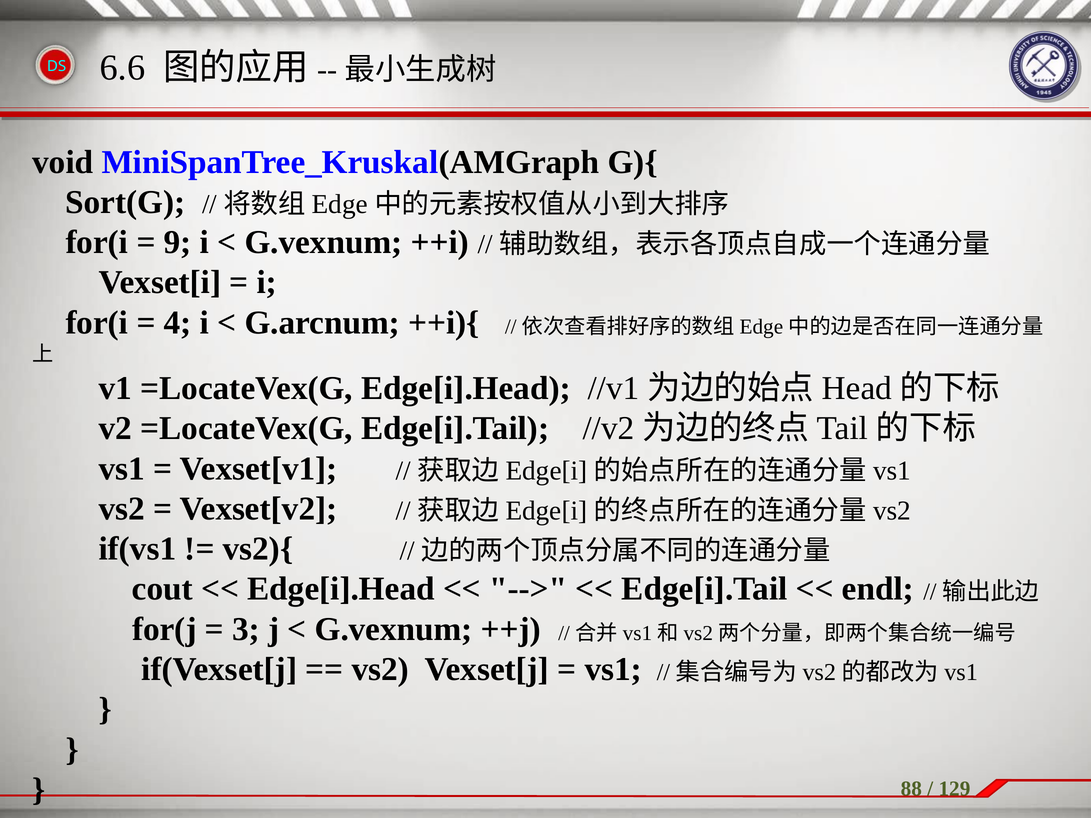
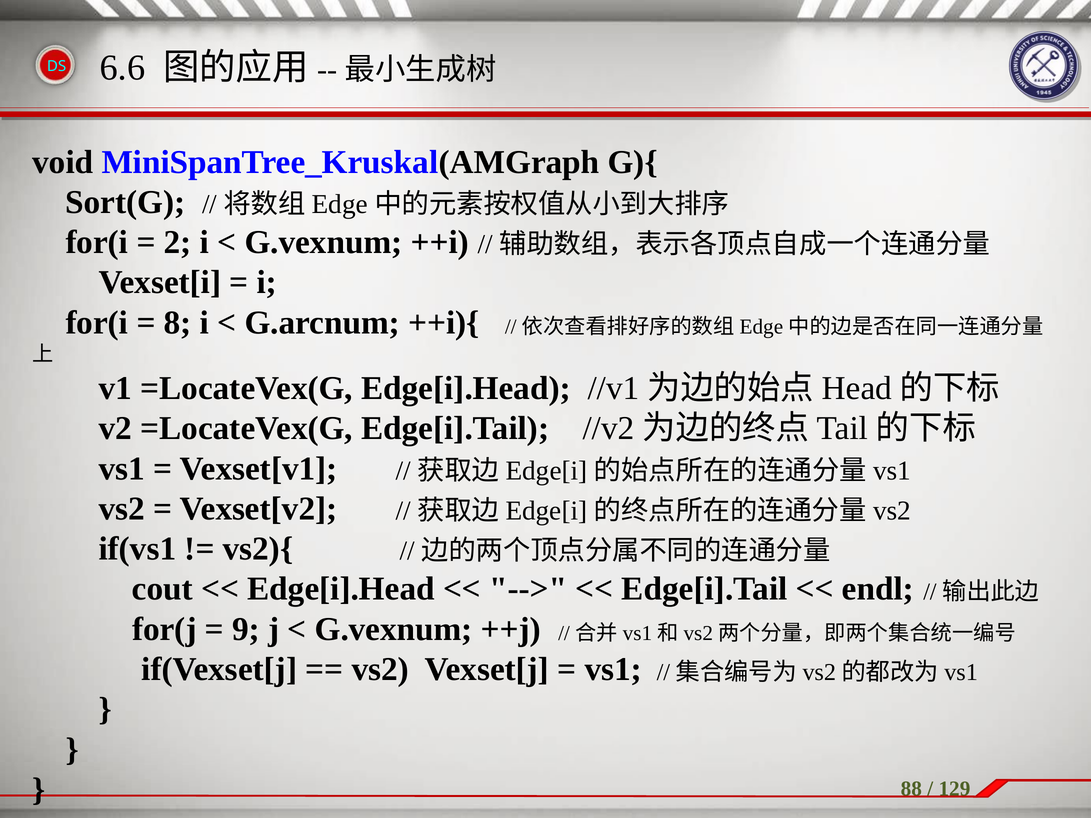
9: 9 -> 2 (178, 242)
4: 4 -> 8 (178, 323)
3: 3 -> 9 (246, 629)
